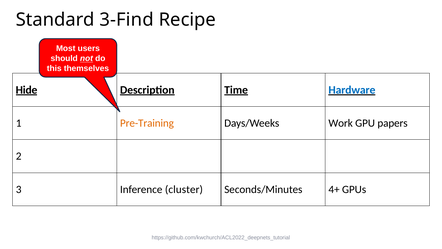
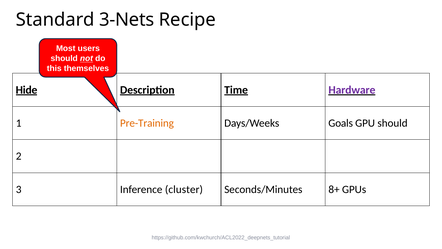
3-Find: 3-Find -> 3-Nets (127, 20)
Hardware colour: blue -> purple (352, 90)
Work: Work -> Goals (341, 123)
GPU papers: papers -> should (393, 123)
4+: 4+ -> 8+ (334, 189)
